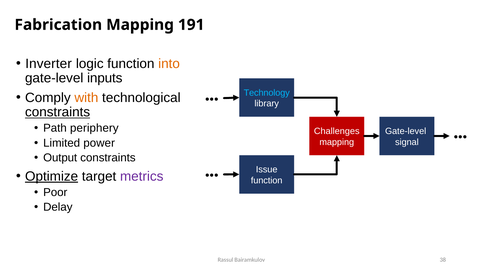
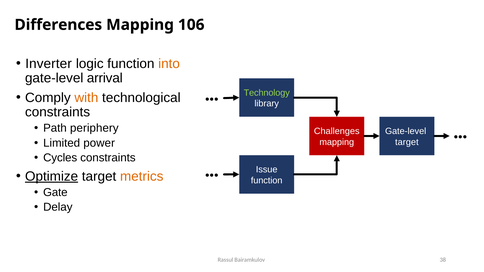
Fabrication: Fabrication -> Differences (58, 25)
191: 191 -> 106 (191, 25)
inputs: inputs -> arrival (105, 78)
Technology colour: light blue -> light green (267, 93)
constraints underline: present -> none (58, 112)
signal: signal -> target (407, 142)
Output: Output -> Cycles (60, 158)
metrics colour: purple -> orange (142, 177)
Poor: Poor -> Gate (55, 193)
